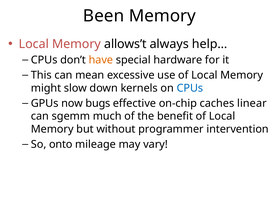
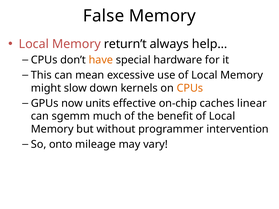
Been: Been -> False (104, 16)
allows’t: allows’t -> return’t (125, 44)
CPUs colour: blue -> orange (190, 88)
bugs: bugs -> units (98, 103)
